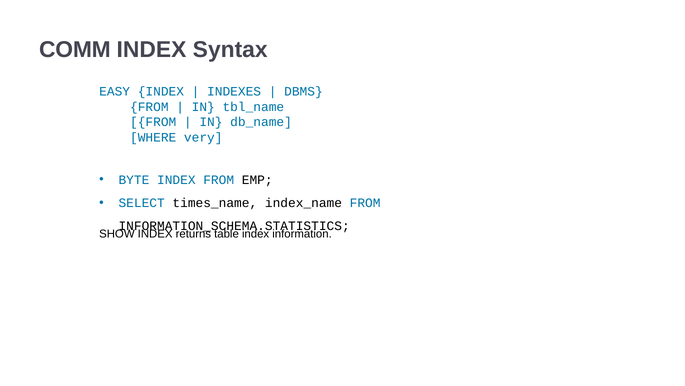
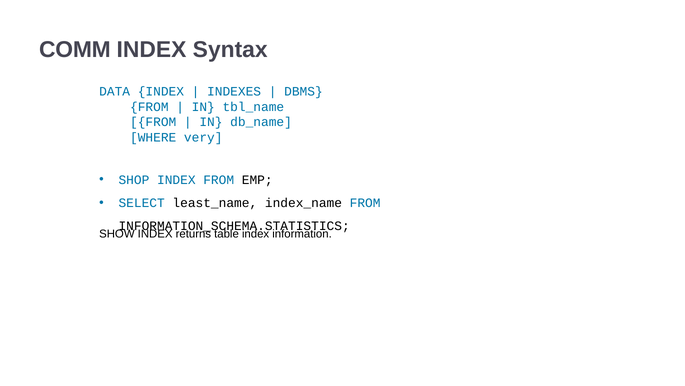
EASY: EASY -> DATA (115, 91)
BYTE: BYTE -> SHOP (134, 180)
times_name: times_name -> least_name (215, 203)
